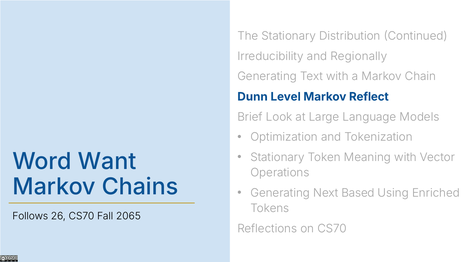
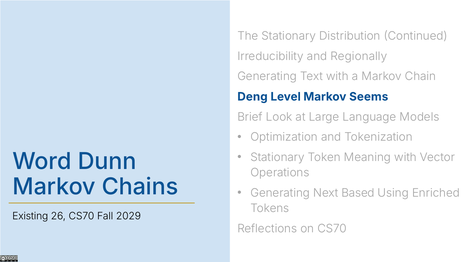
Dunn: Dunn -> Deng (253, 97)
Reflect: Reflect -> Seems (369, 97)
Want: Want -> Dunn (107, 161)
Follows: Follows -> Existing (30, 216)
2065: 2065 -> 2029 (128, 216)
